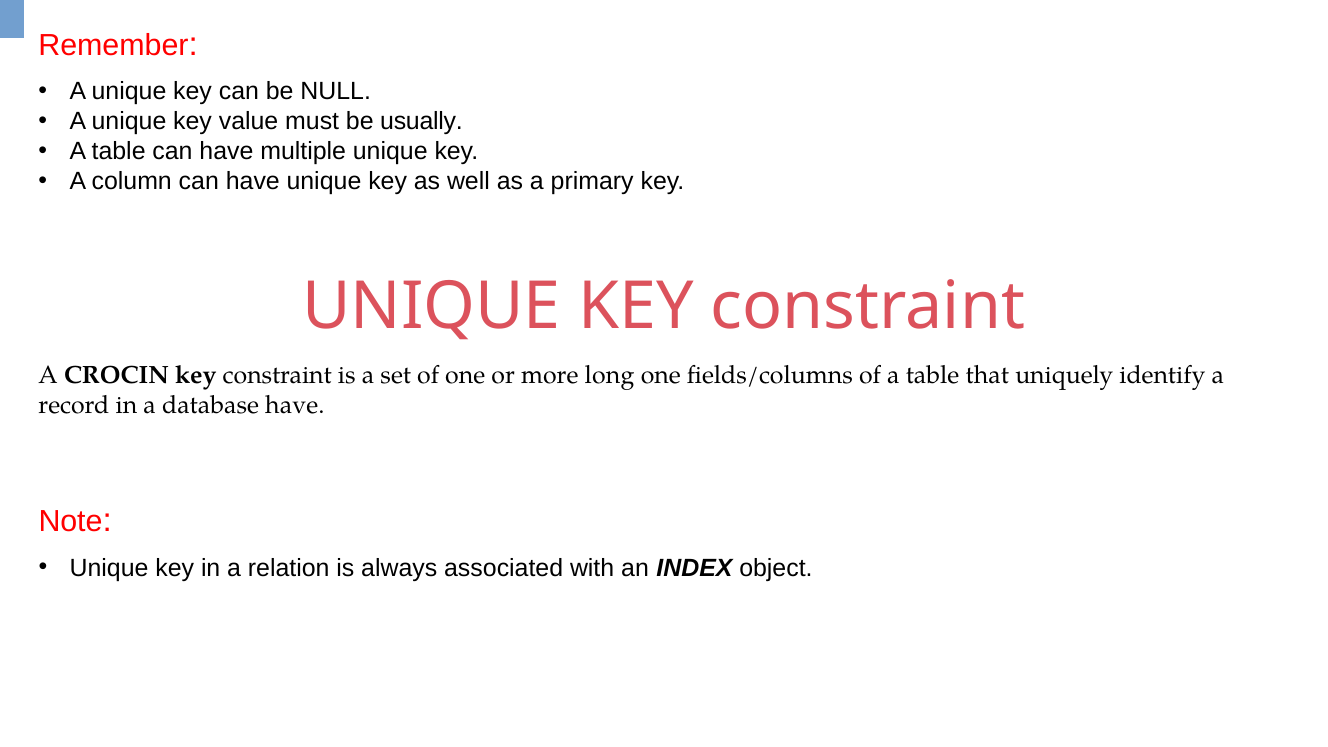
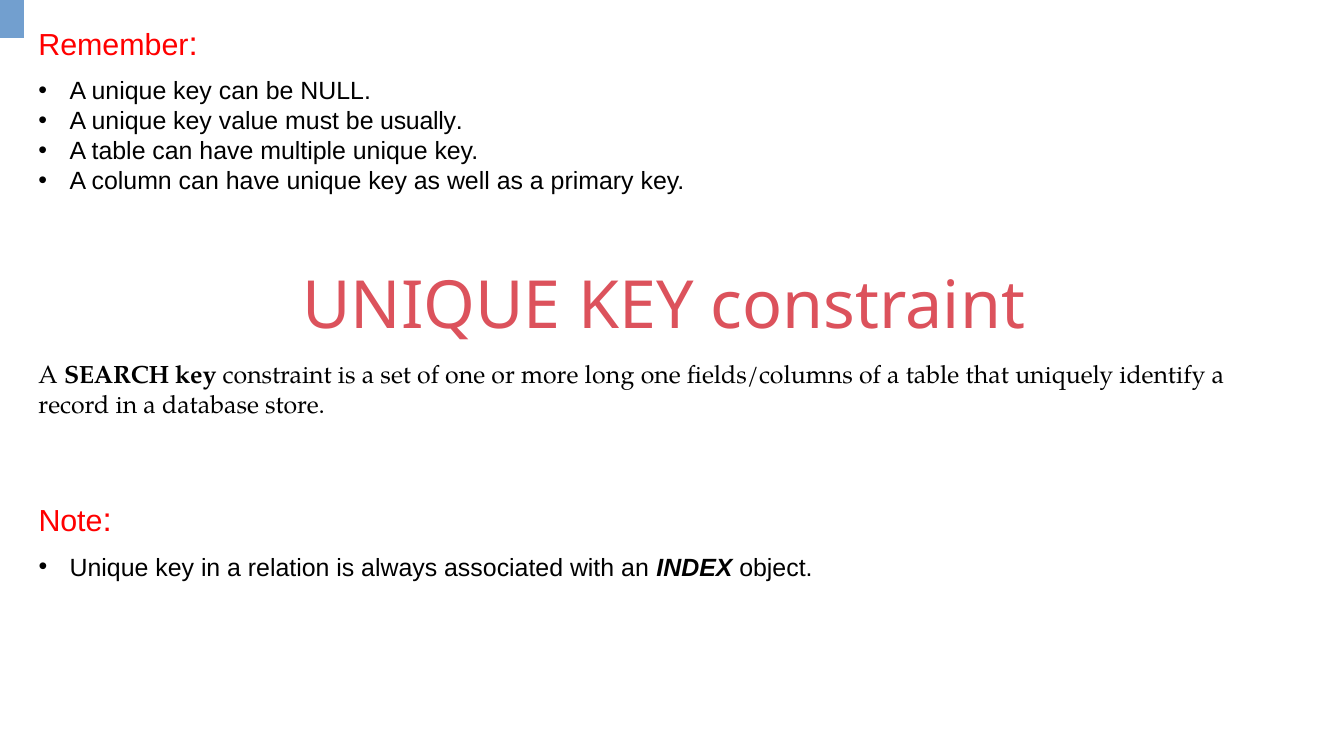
CROCIN: CROCIN -> SEARCH (117, 375)
database have: have -> store (295, 405)
